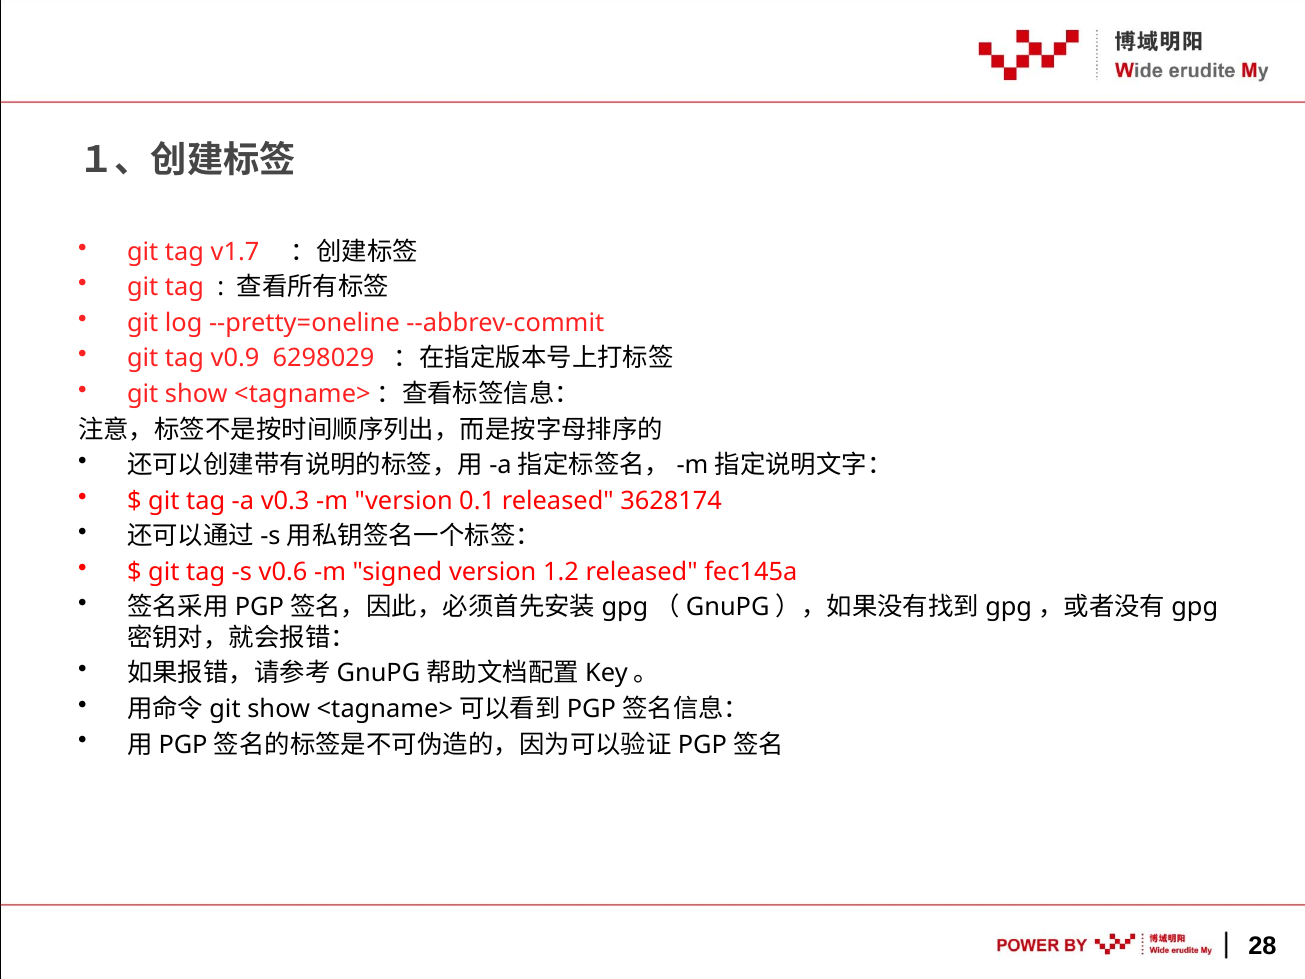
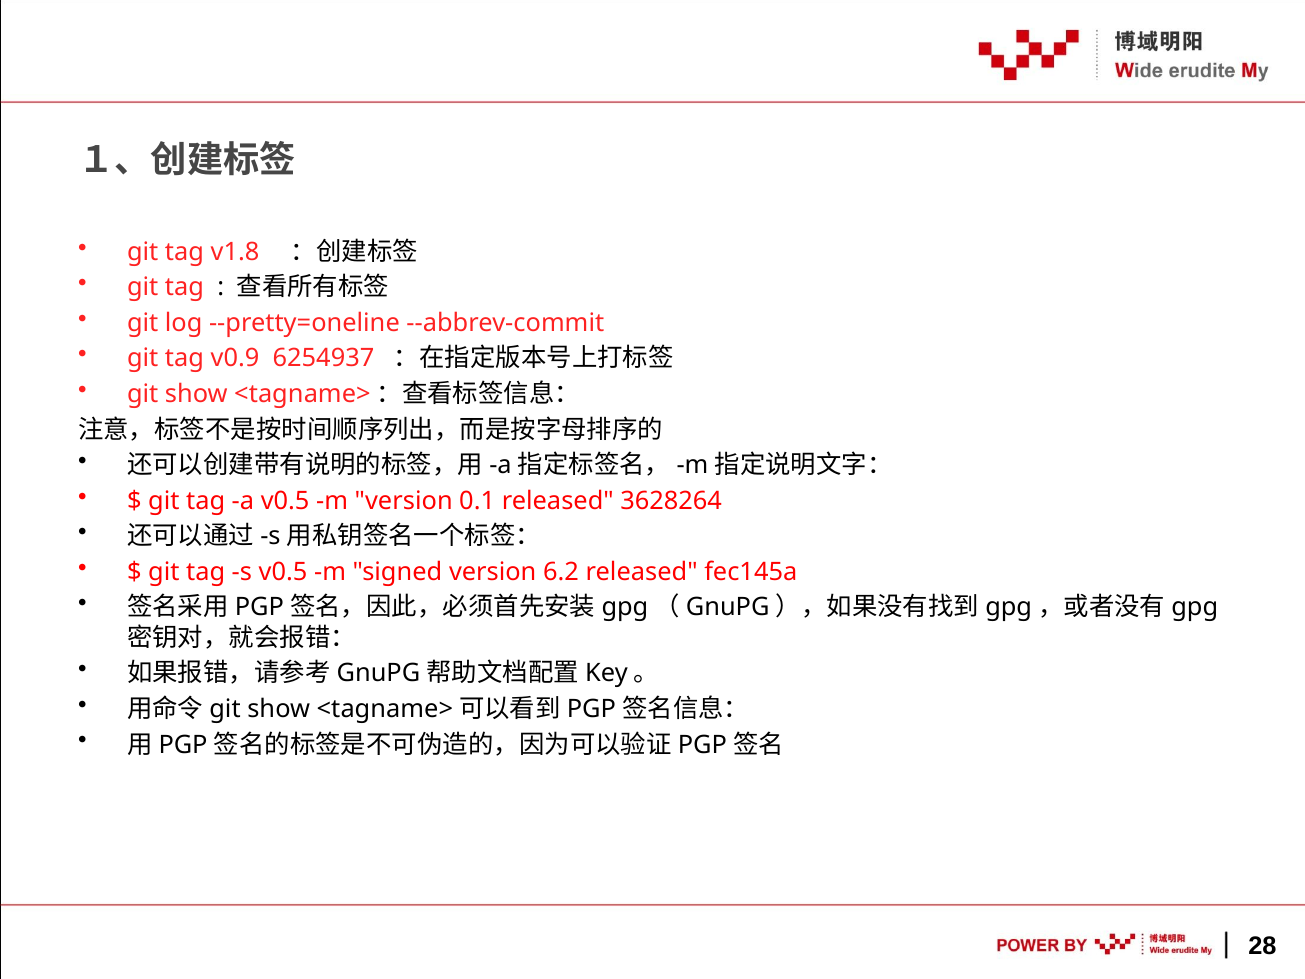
v1.7: v1.7 -> v1.8 (235, 252)
6298029: 6298029 -> 6254937 (323, 358)
a v0.3: v0.3 -> v0.5 (285, 501)
3628174: 3628174 -> 3628264 (671, 501)
s v0.6: v0.6 -> v0.5 (283, 572)
1.2: 1.2 -> 6.2 (561, 572)
